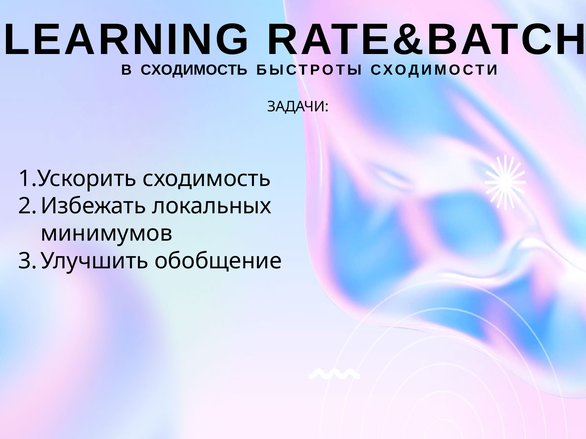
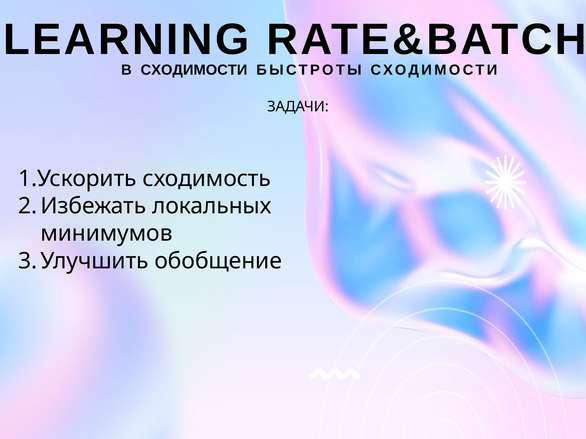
В СХОДИМОСТЬ: СХОДИМОСТЬ -> СХОДИМОСТИ (194, 70)
